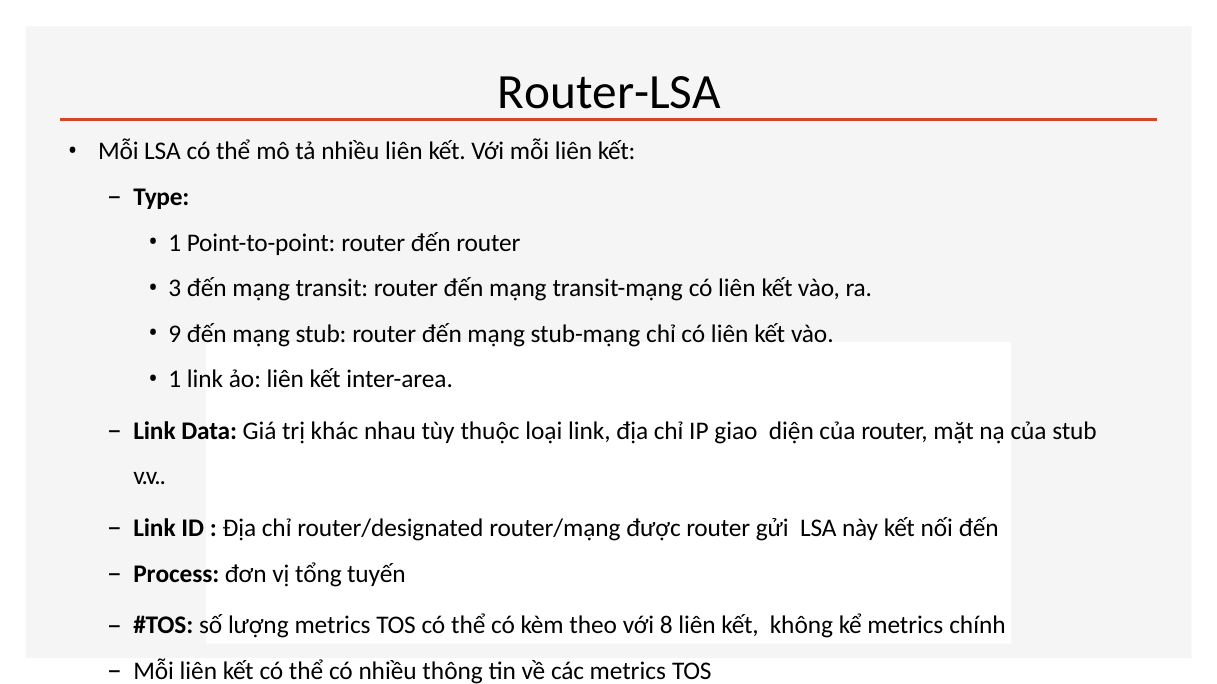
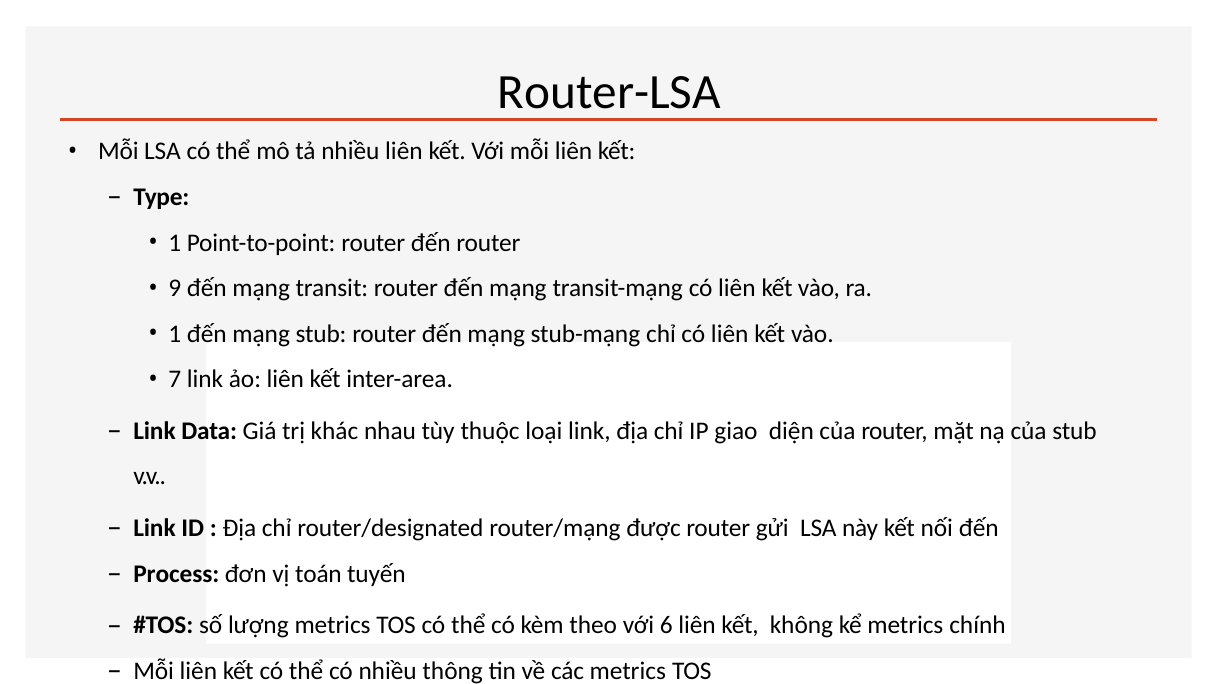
3: 3 -> 9 (175, 289)
9: 9 -> 1 (175, 334)
1: 1 -> 7 (175, 380)
tổng: tổng -> toán (318, 574)
8: 8 -> 6 (666, 626)
